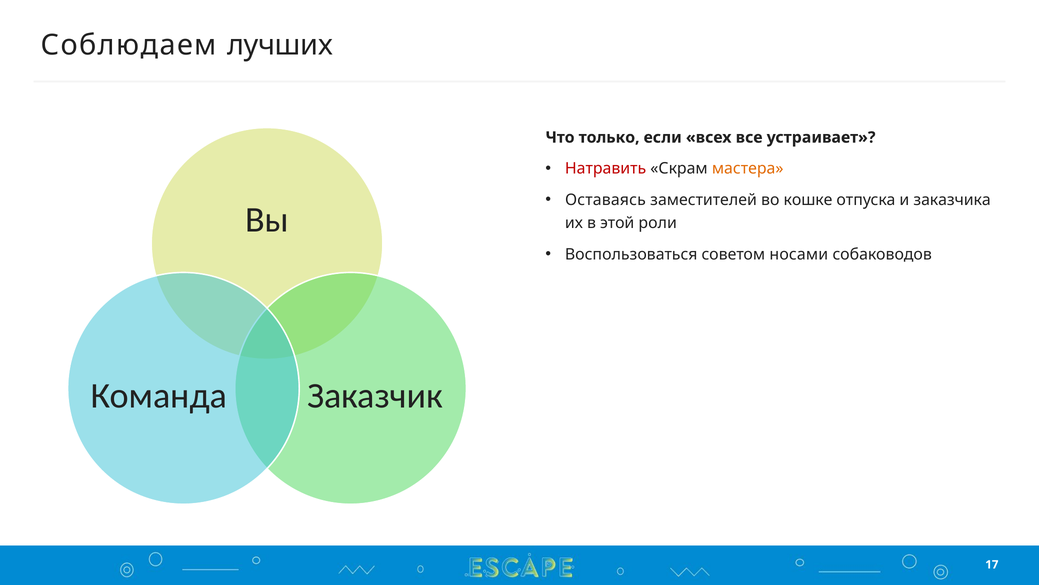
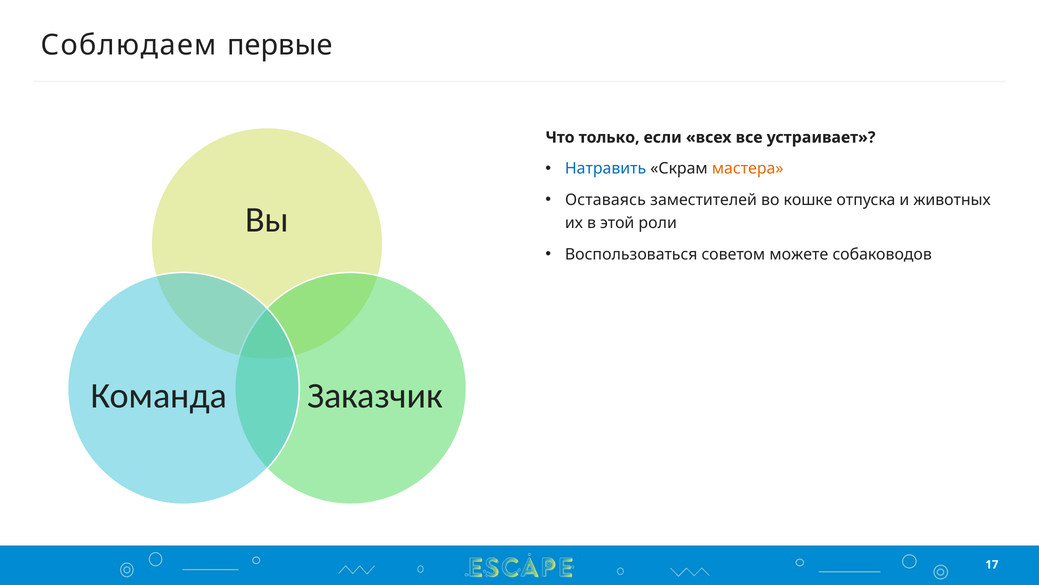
лучших: лучших -> первые (280, 45)
Натравить colour: red -> blue (606, 169)
заказчика: заказчика -> животных (952, 200)
носами: носами -> можете (799, 254)
